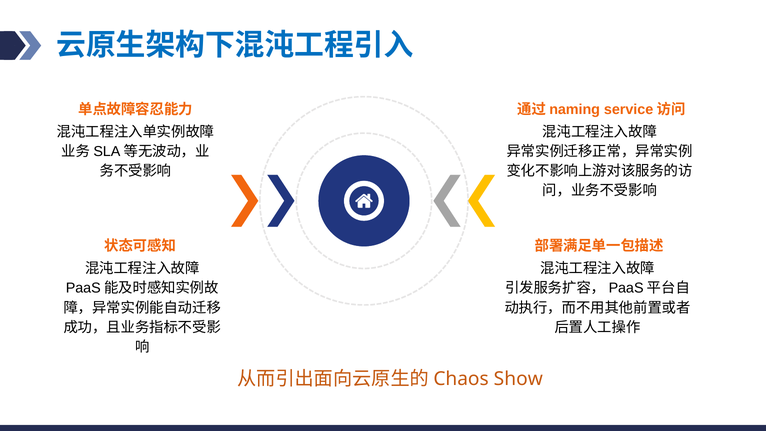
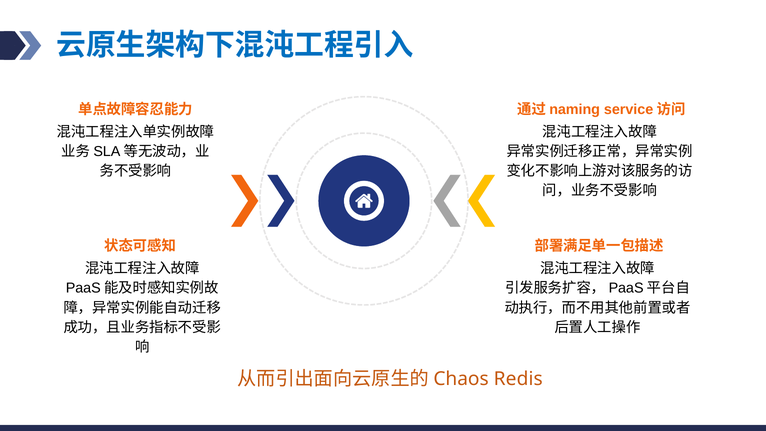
Show: Show -> Redis (518, 379)
